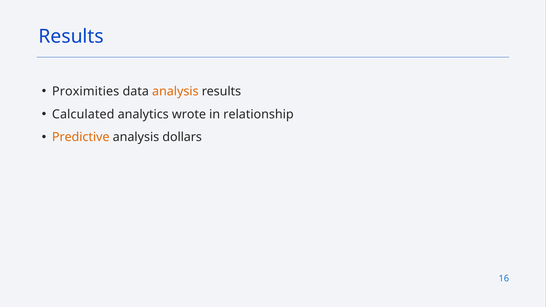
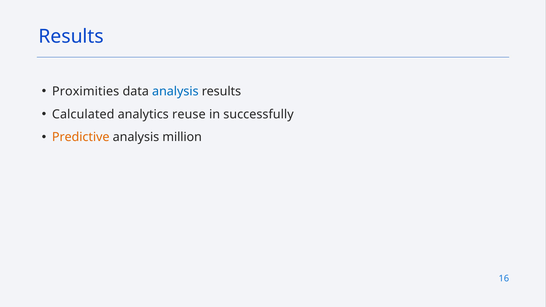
analysis colour: orange -> blue (175, 91)
wrote: wrote -> reuse (189, 114)
relationship: relationship -> successfully (258, 114)
dollars: dollars -> million (182, 137)
